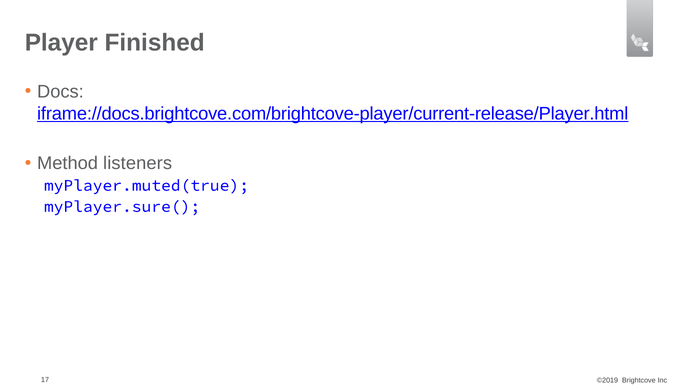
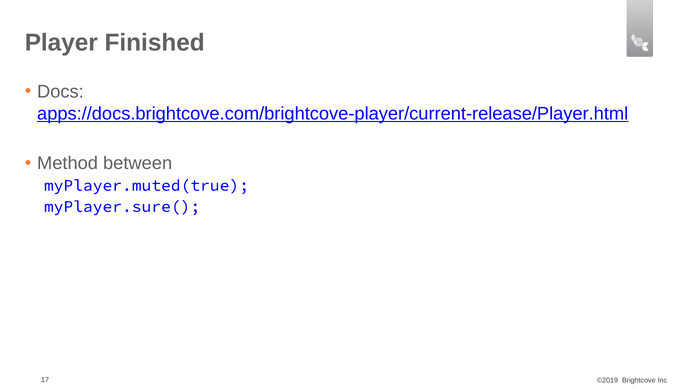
iframe://docs.brightcove.com/brightcove-player/current-release/Player.html: iframe://docs.brightcove.com/brightcove-player/current-release/Player.html -> apps://docs.brightcove.com/brightcove-player/current-release/Player.html (333, 114)
listeners: listeners -> between (138, 164)
